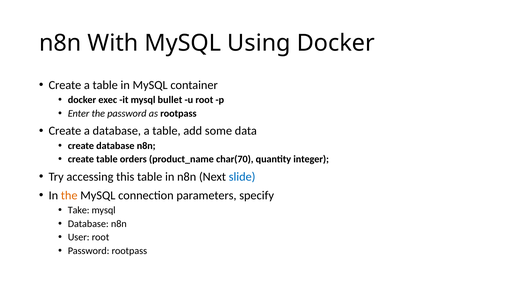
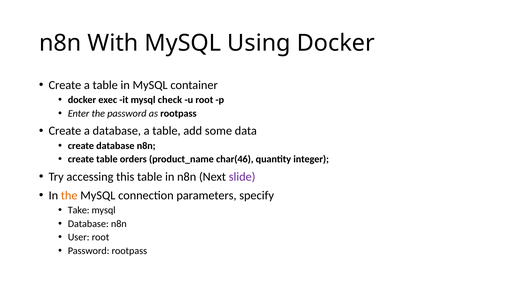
bullet: bullet -> check (170, 100)
char(70: char(70 -> char(46 (235, 159)
slide colour: blue -> purple (242, 177)
